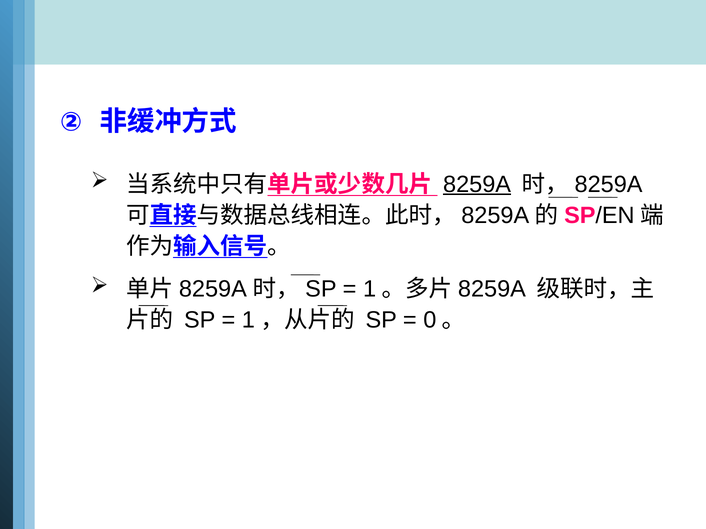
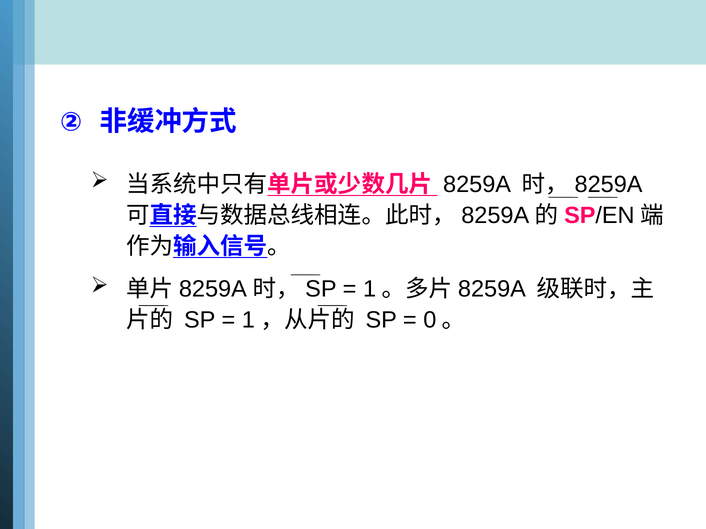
8259A underline: present -> none (477, 184)
